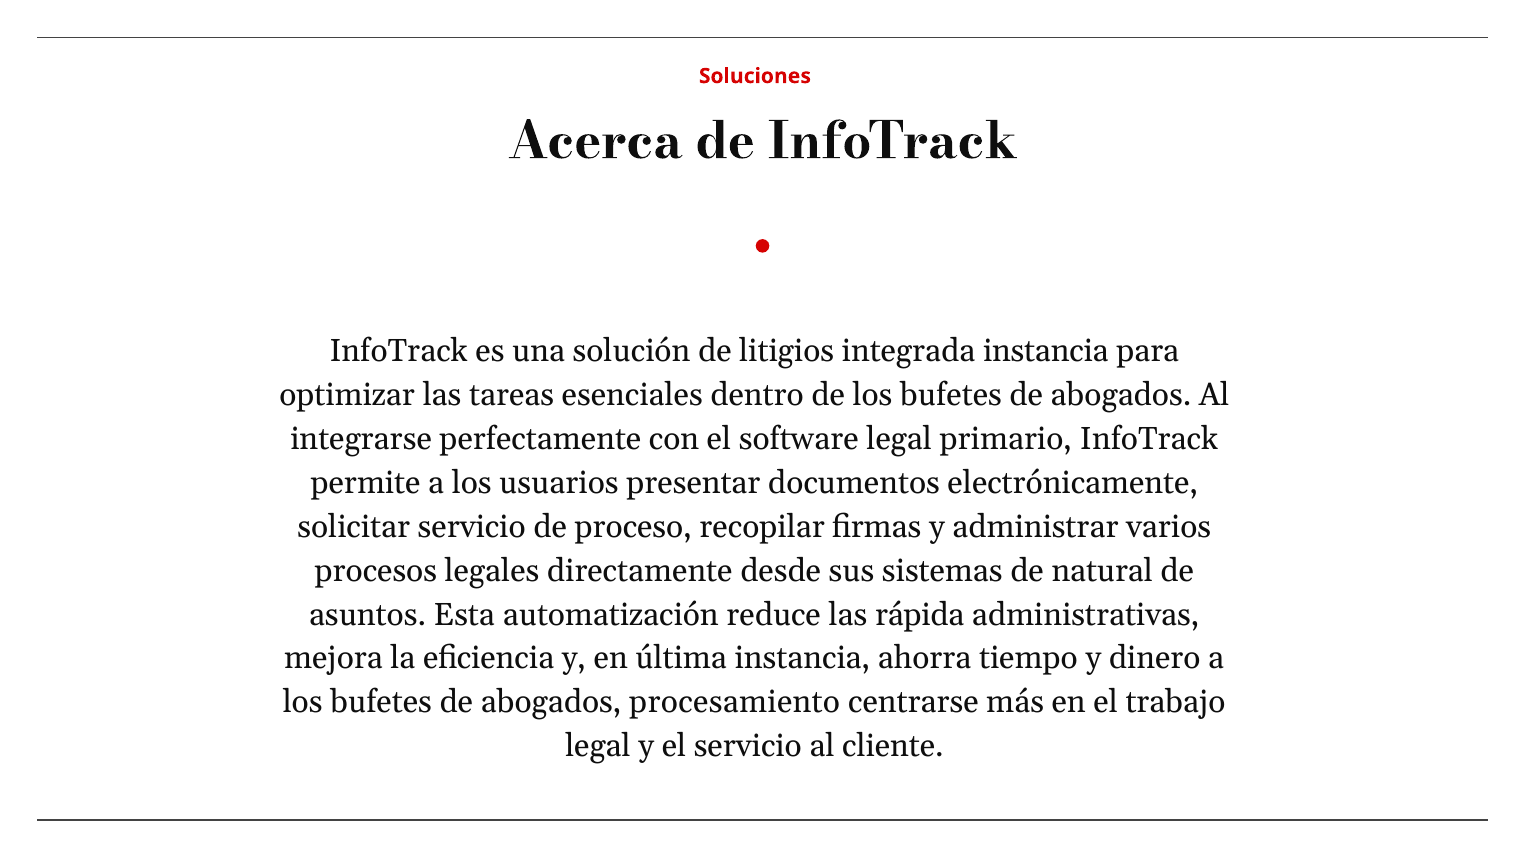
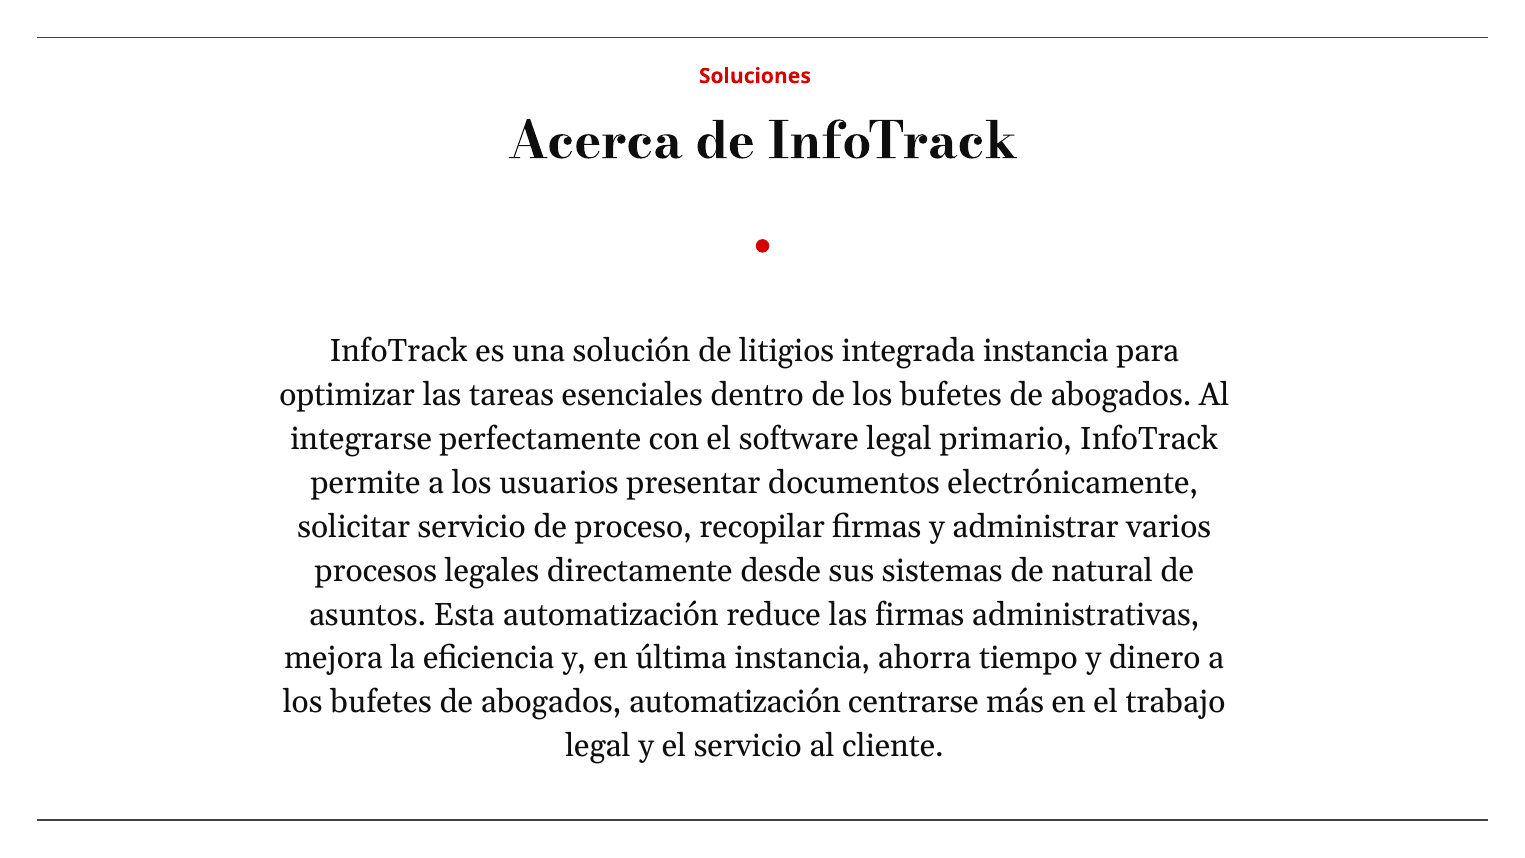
las rápida: rápida -> firmas (920, 614)
abogados procesamiento: procesamiento -> automatización (735, 702)
